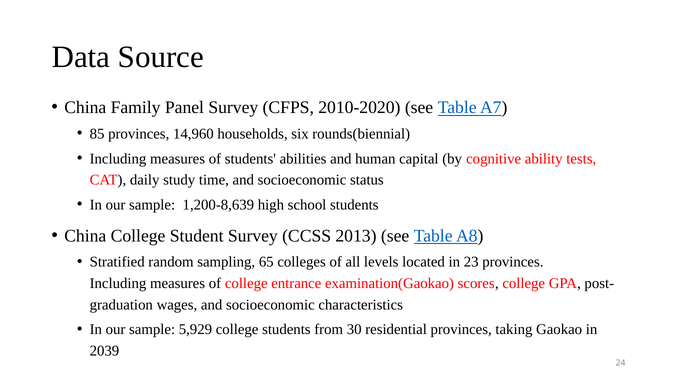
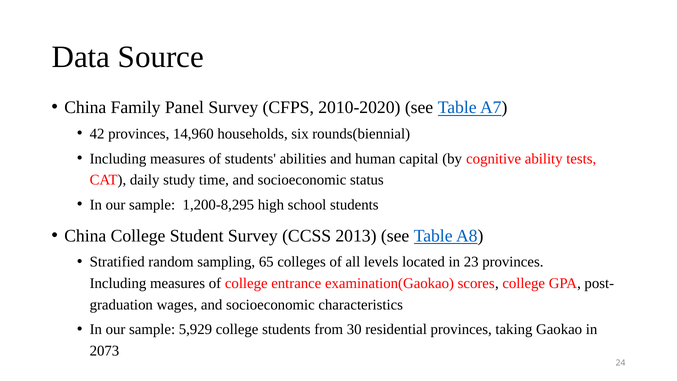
85: 85 -> 42 (97, 134)
1,200-8,639: 1,200-8,639 -> 1,200-8,295 (218, 205)
2039: 2039 -> 2073 (104, 351)
